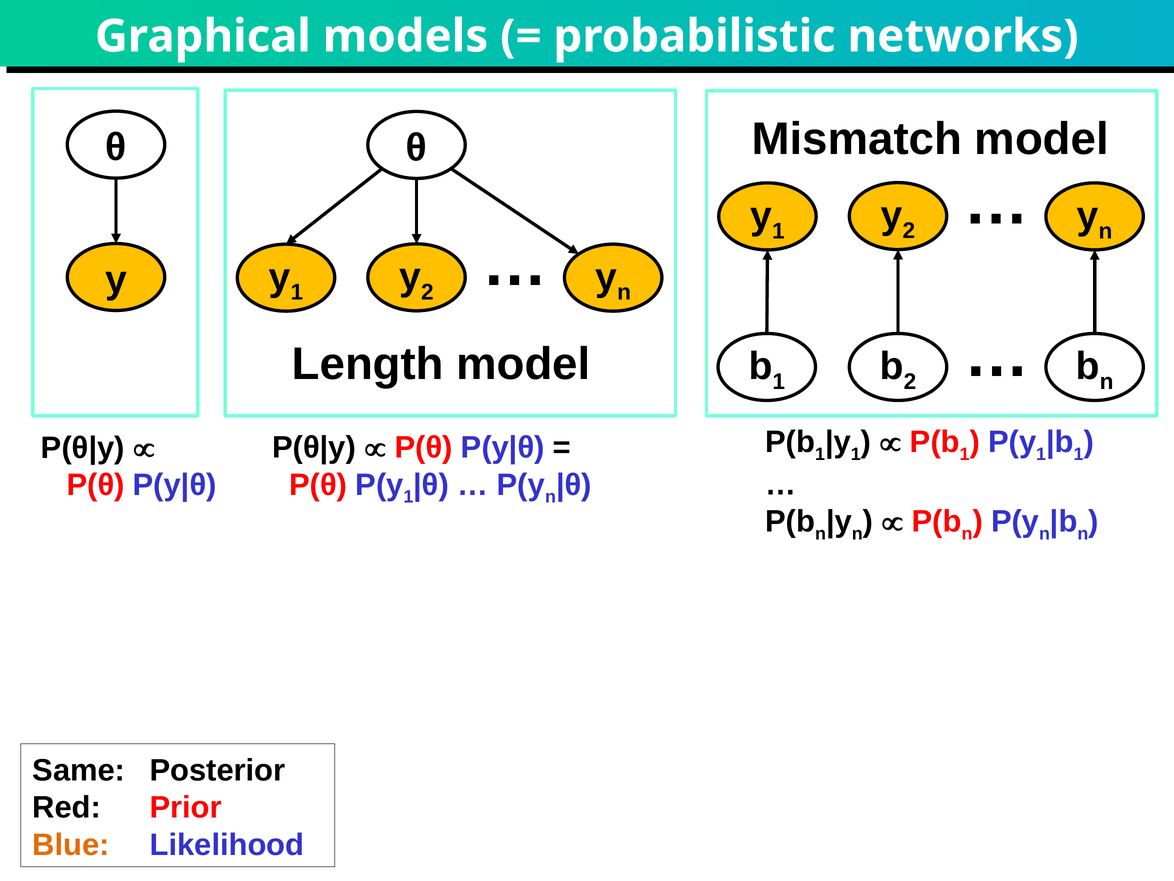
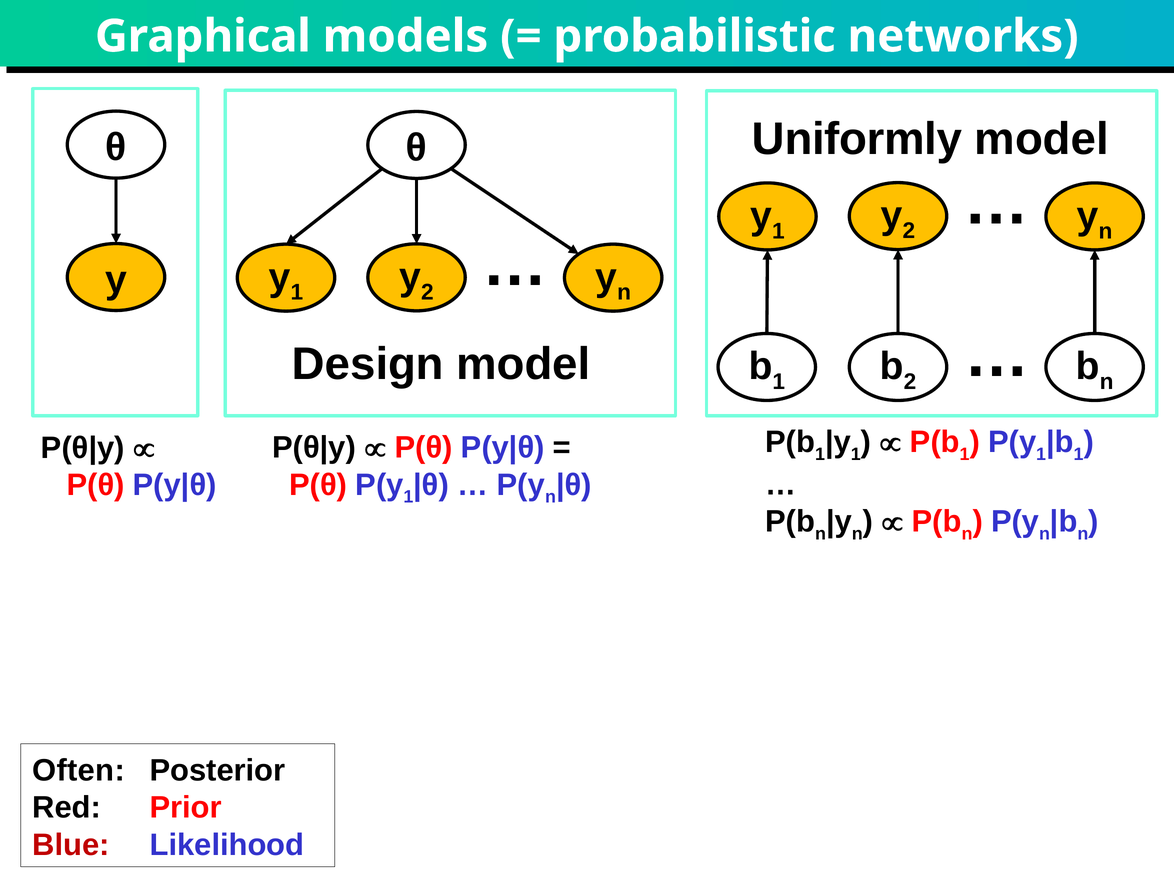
Mismatch: Mismatch -> Uniformly (857, 139)
Length: Length -> Design (368, 364)
Same: Same -> Often (79, 770)
Blue colour: orange -> red (71, 844)
